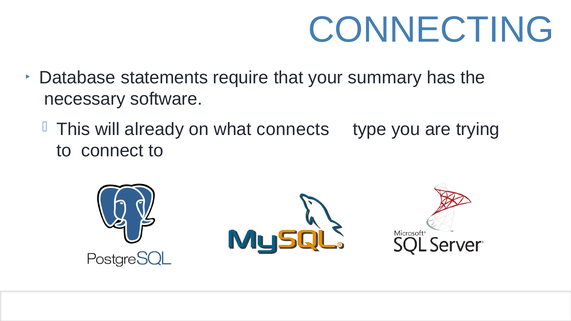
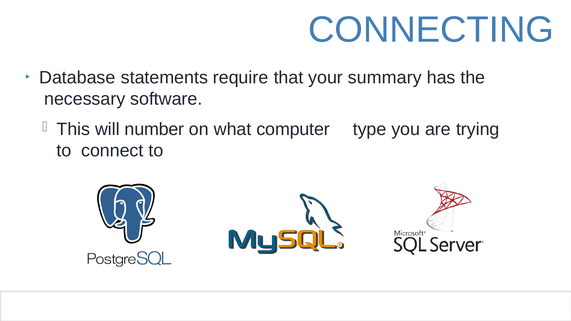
already: already -> number (154, 129)
connects: connects -> computer (293, 129)
